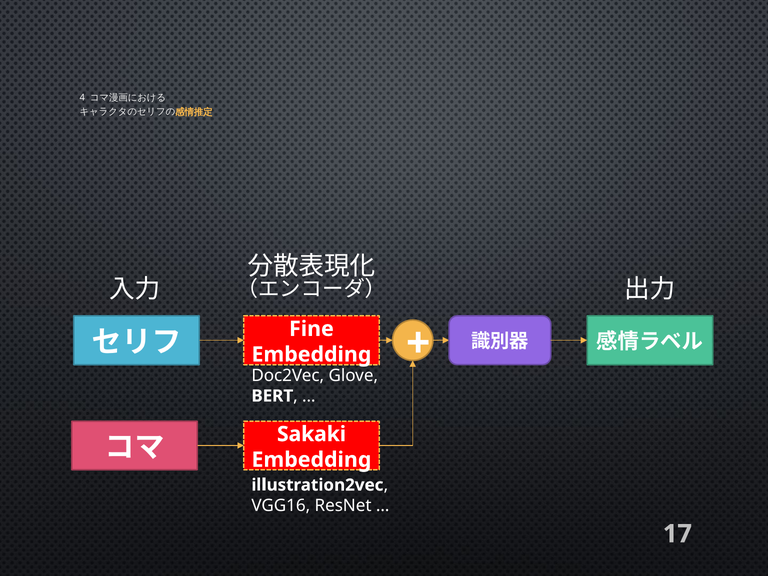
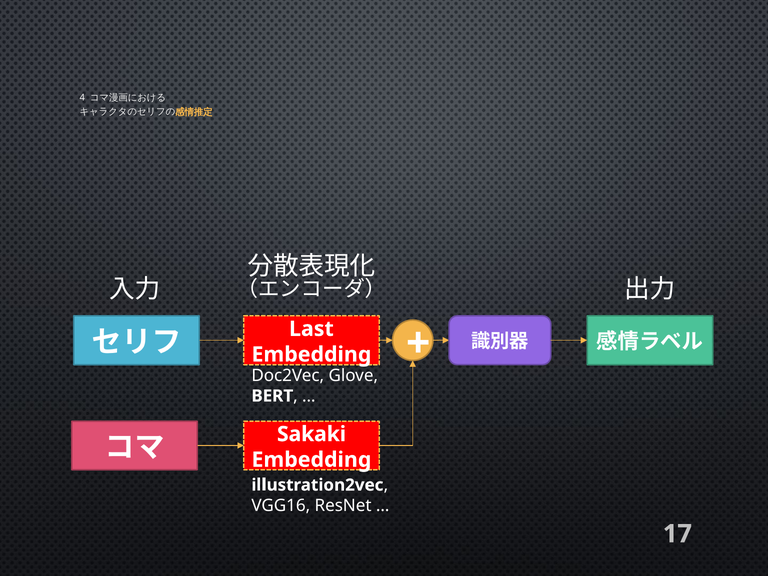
Fine: Fine -> Last (311, 329)
